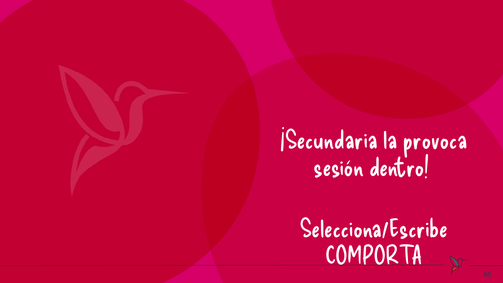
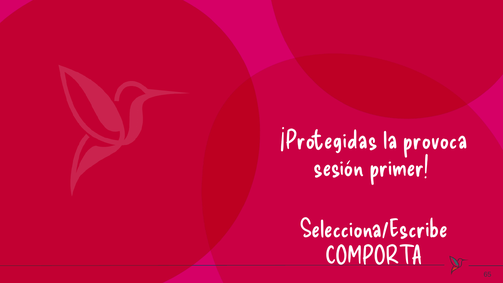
¡Secundaria: ¡Secundaria -> ¡Protegidas (329, 141)
dentro: dentro -> primer (399, 168)
